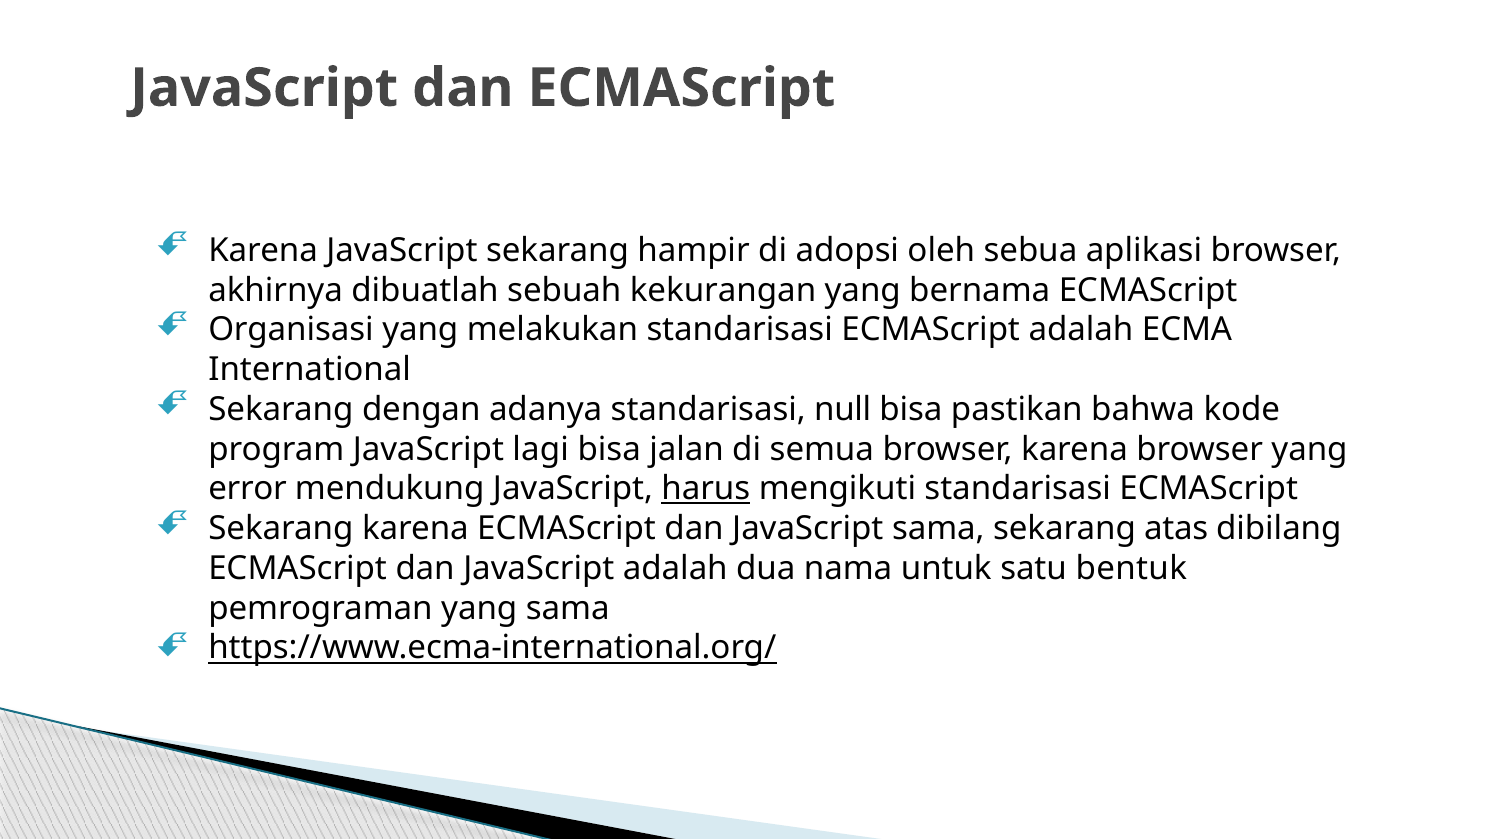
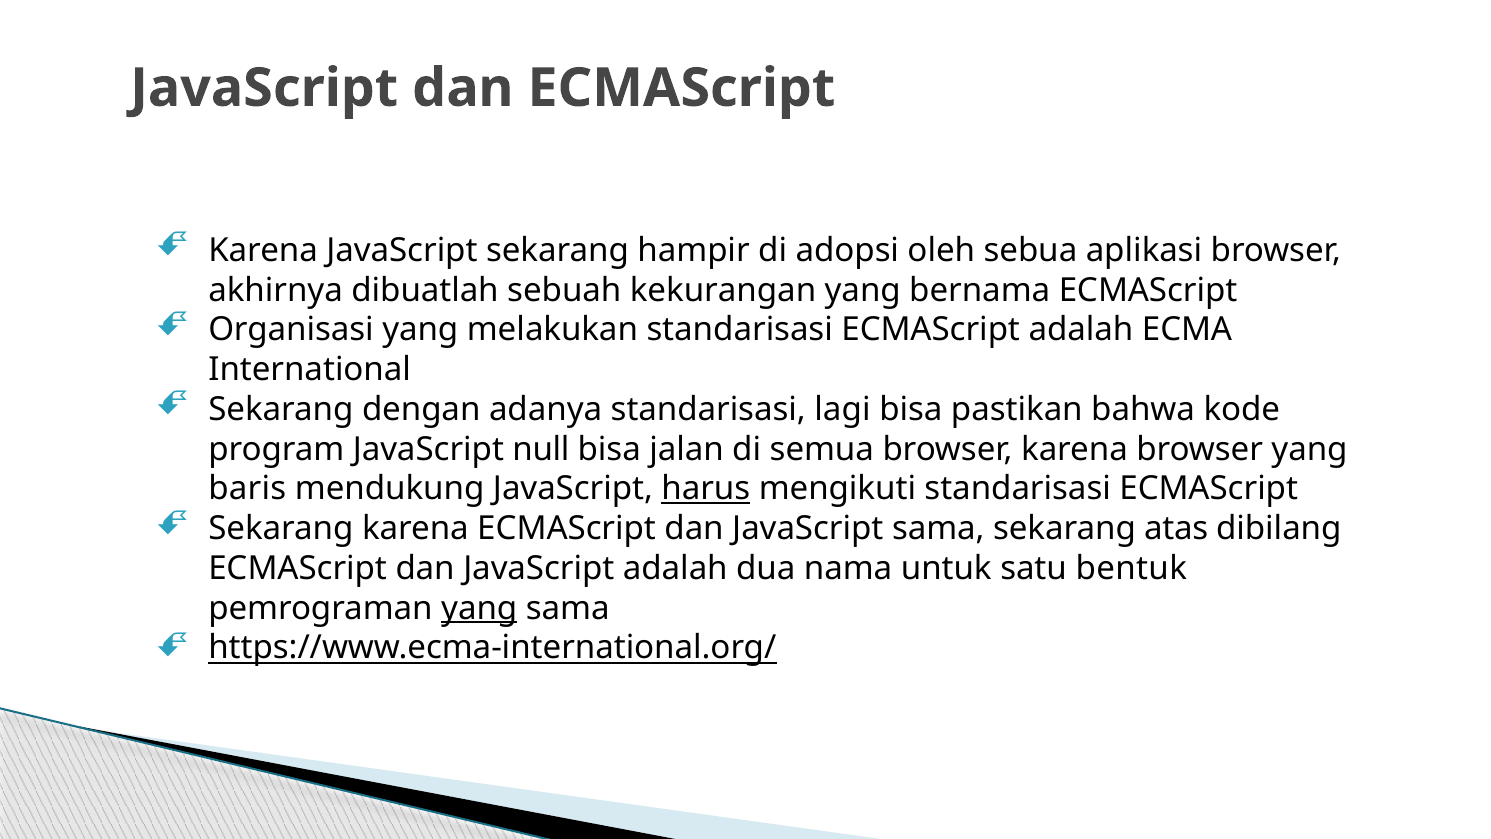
null: null -> lagi (843, 409)
lagi: lagi -> null (541, 449)
error: error -> baris (247, 489)
yang underline: none -> present (479, 608)
